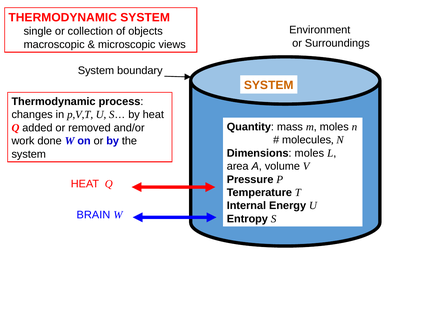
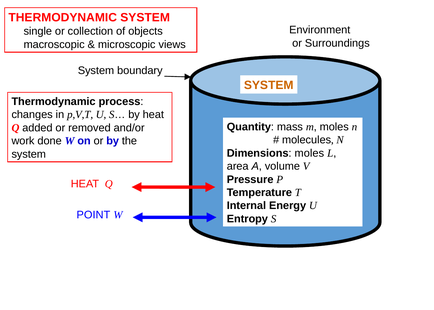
BRAIN: BRAIN -> POINT (93, 215)
